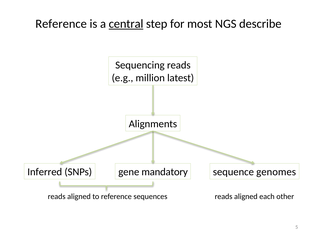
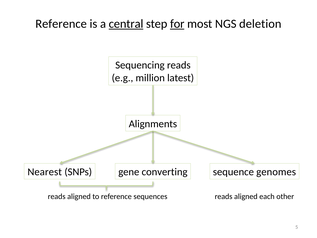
for underline: none -> present (177, 24)
describe: describe -> deletion (260, 24)
Inferred: Inferred -> Nearest (45, 172)
mandatory: mandatory -> converting (165, 172)
